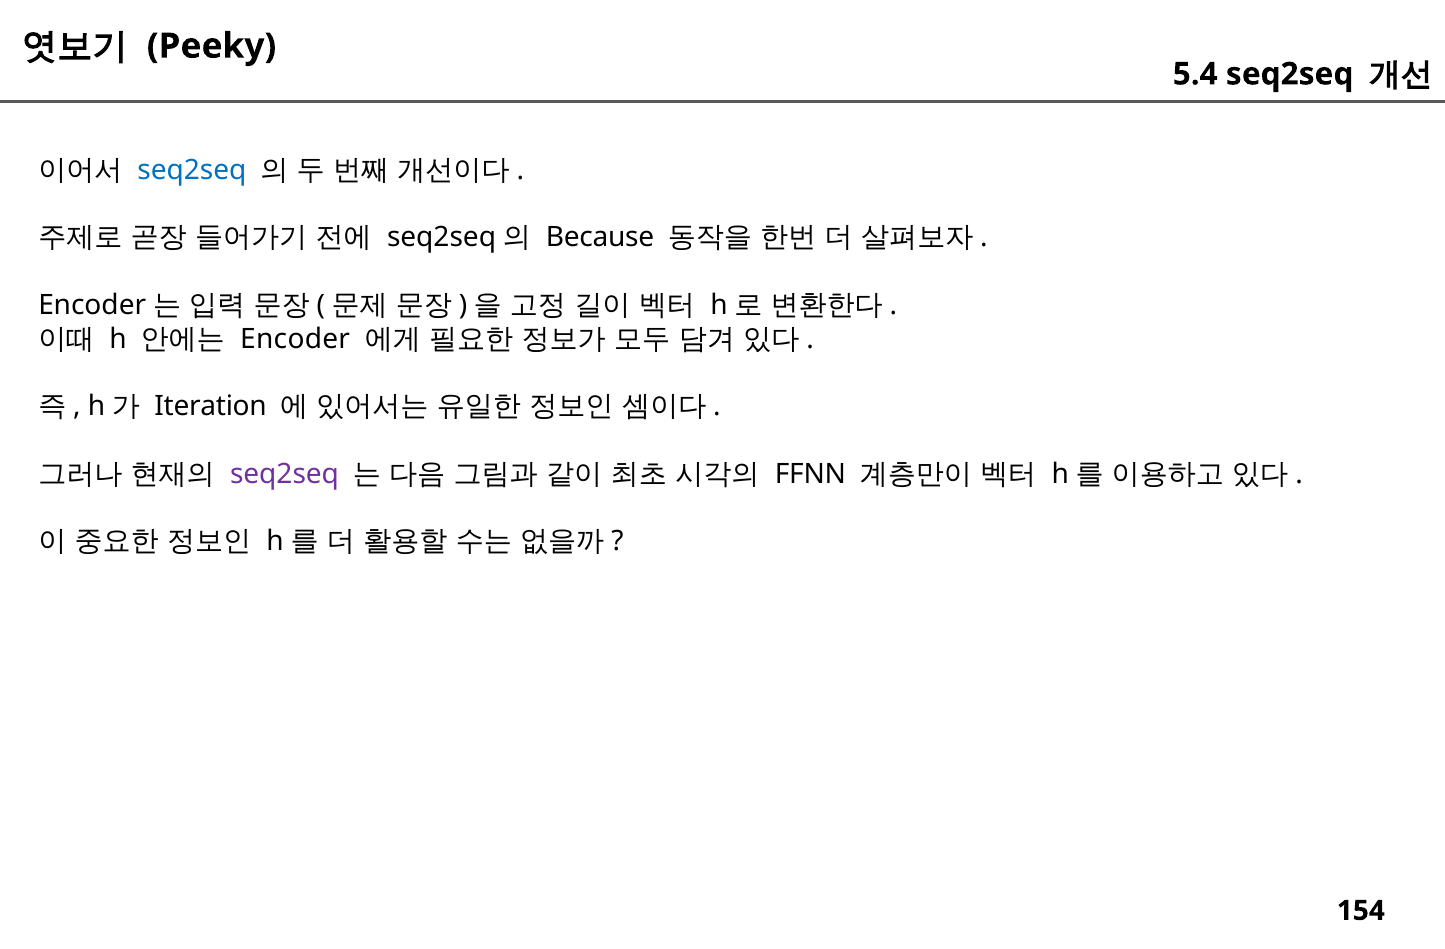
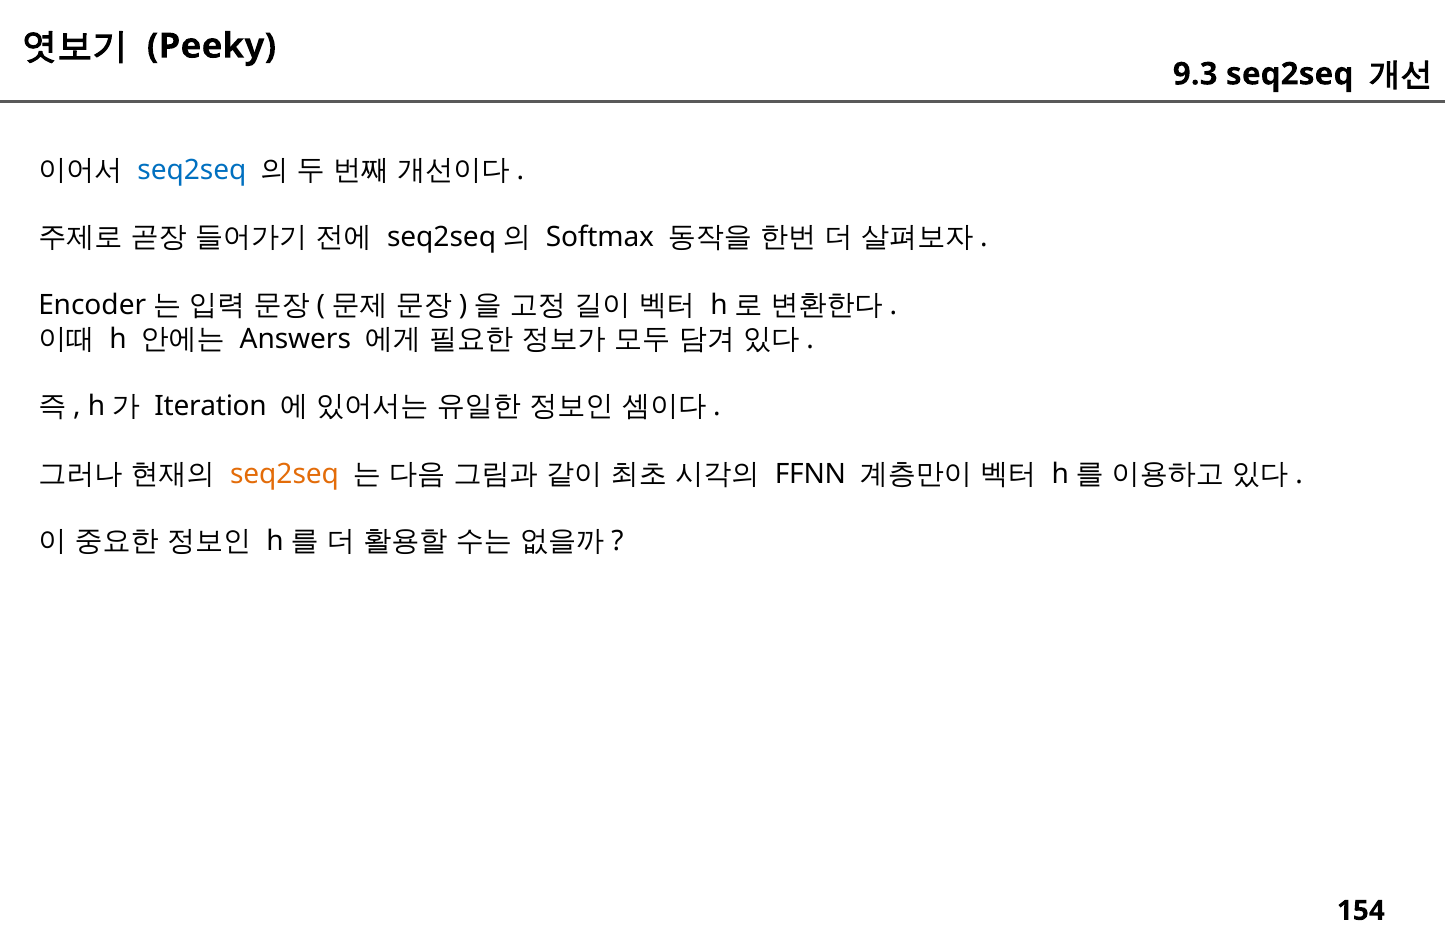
5.4: 5.4 -> 9.3 (1195, 74)
Because: Because -> Softmax (600, 238)
Encoder: Encoder -> Answers (295, 339)
seq2seq colour: purple -> orange (285, 474)
